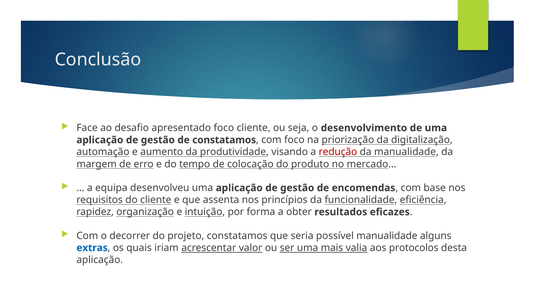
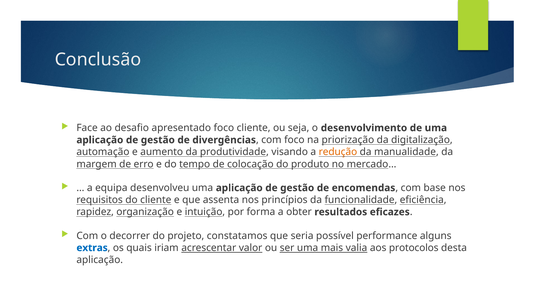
de constatamos: constatamos -> divergências (224, 140)
redução colour: red -> orange (338, 152)
possível manualidade: manualidade -> performance (387, 236)
